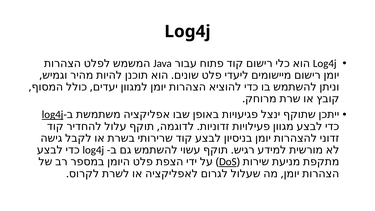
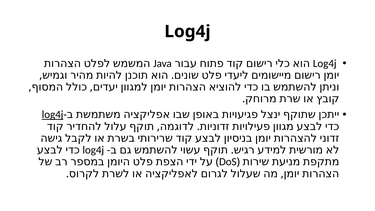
DoS underline: present -> none (228, 162)
